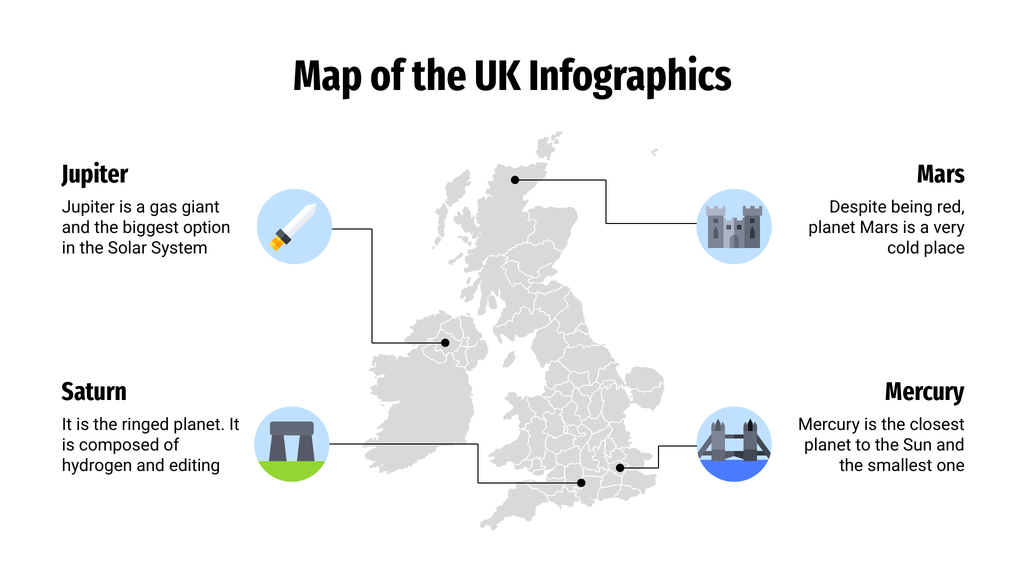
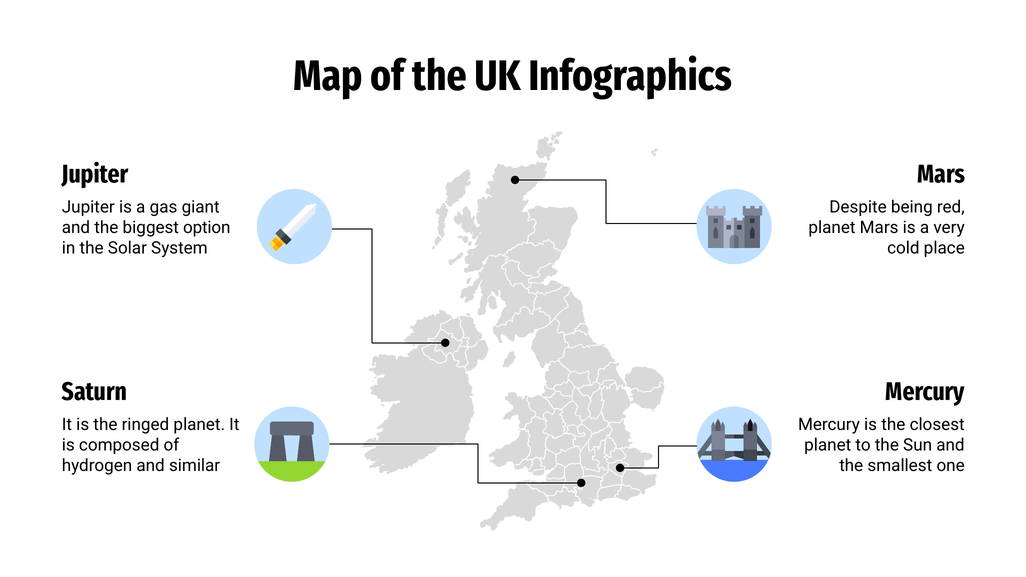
editing: editing -> similar (195, 466)
